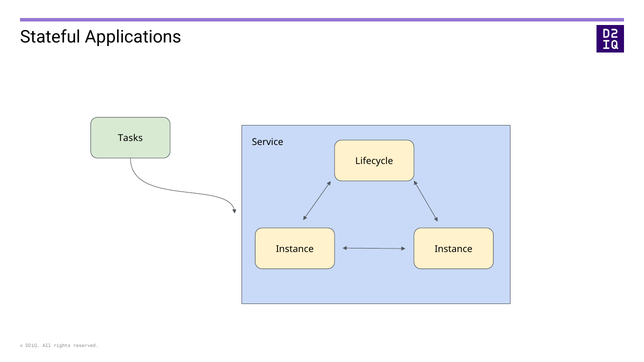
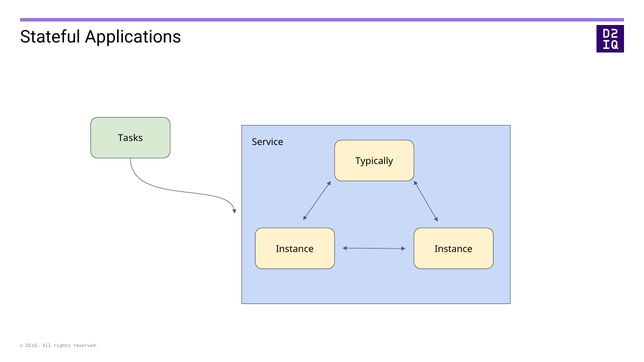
Lifecycle: Lifecycle -> Typically (374, 161)
